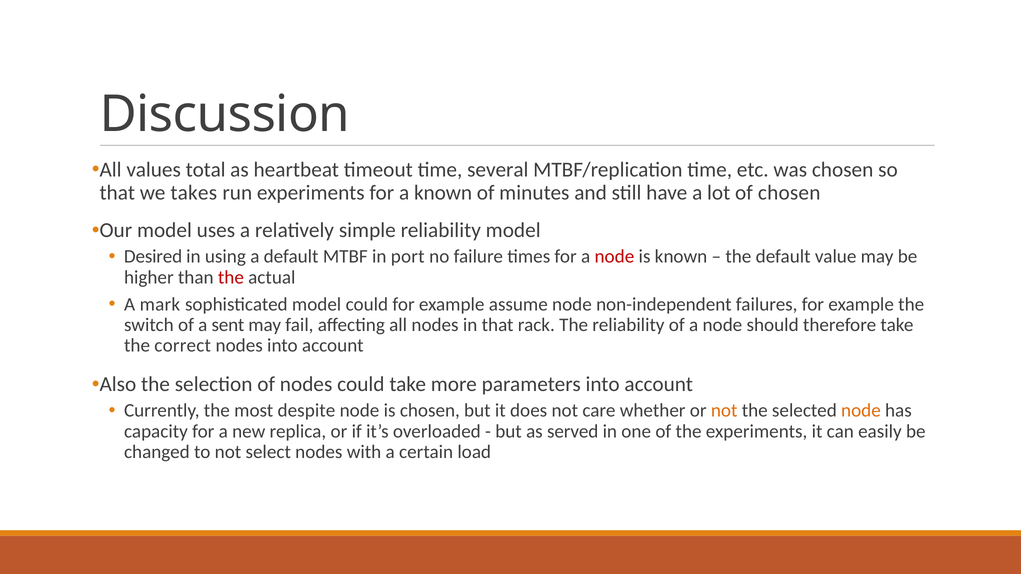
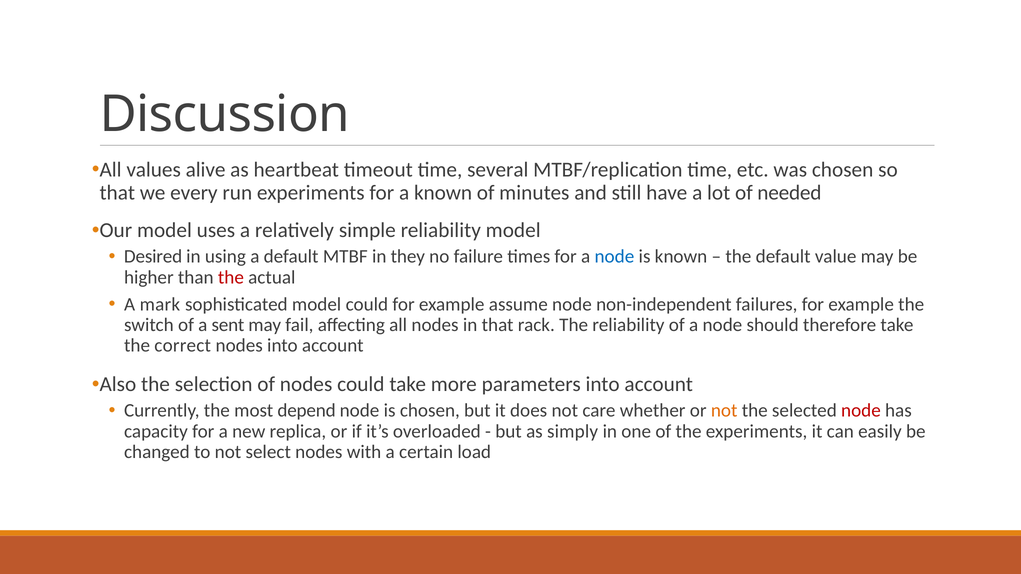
total: total -> alive (206, 170)
takes: takes -> every (194, 193)
of chosen: chosen -> needed (789, 193)
port: port -> they (408, 257)
node colour: red -> blue (614, 257)
despite: despite -> depend (307, 411)
node colour: orange -> red (861, 411)
served: served -> simply (573, 431)
